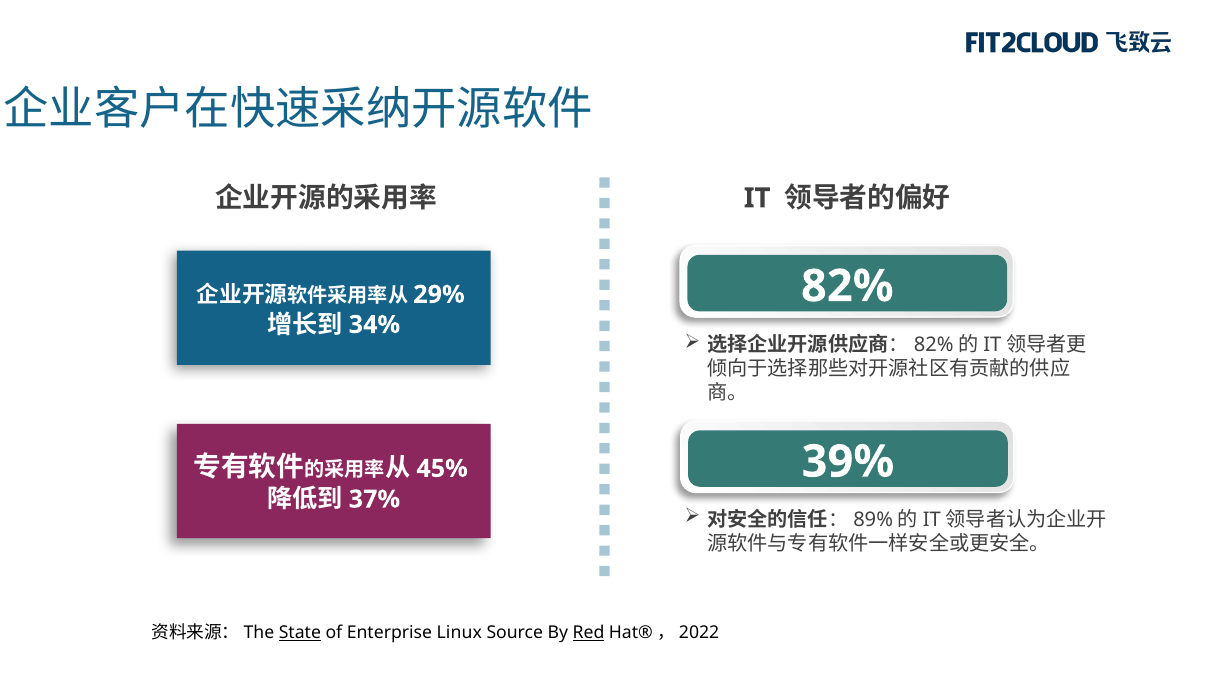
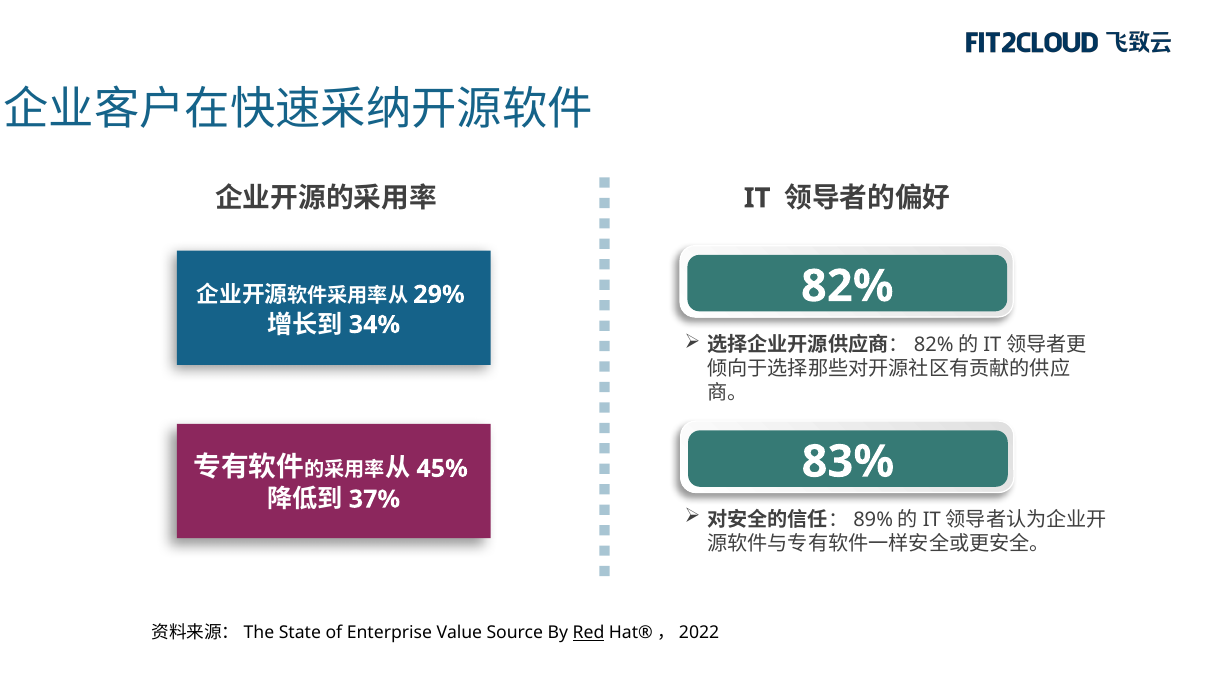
39%: 39% -> 83% (848, 462)
State underline: present -> none (300, 633)
Linux: Linux -> Value (459, 633)
